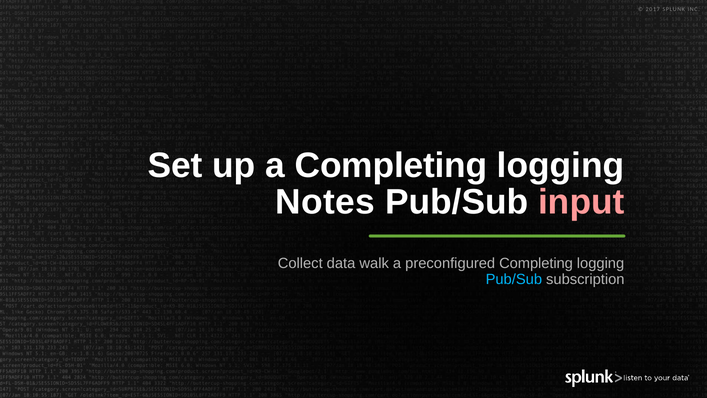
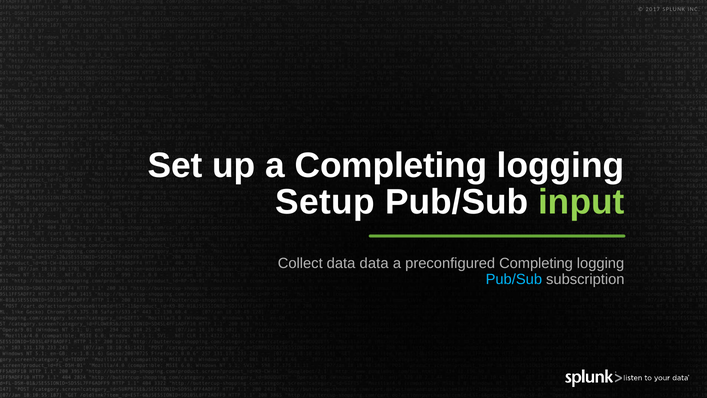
Notes: Notes -> Setup (325, 202)
input colour: pink -> light green (581, 202)
data walk: walk -> data (374, 263)
